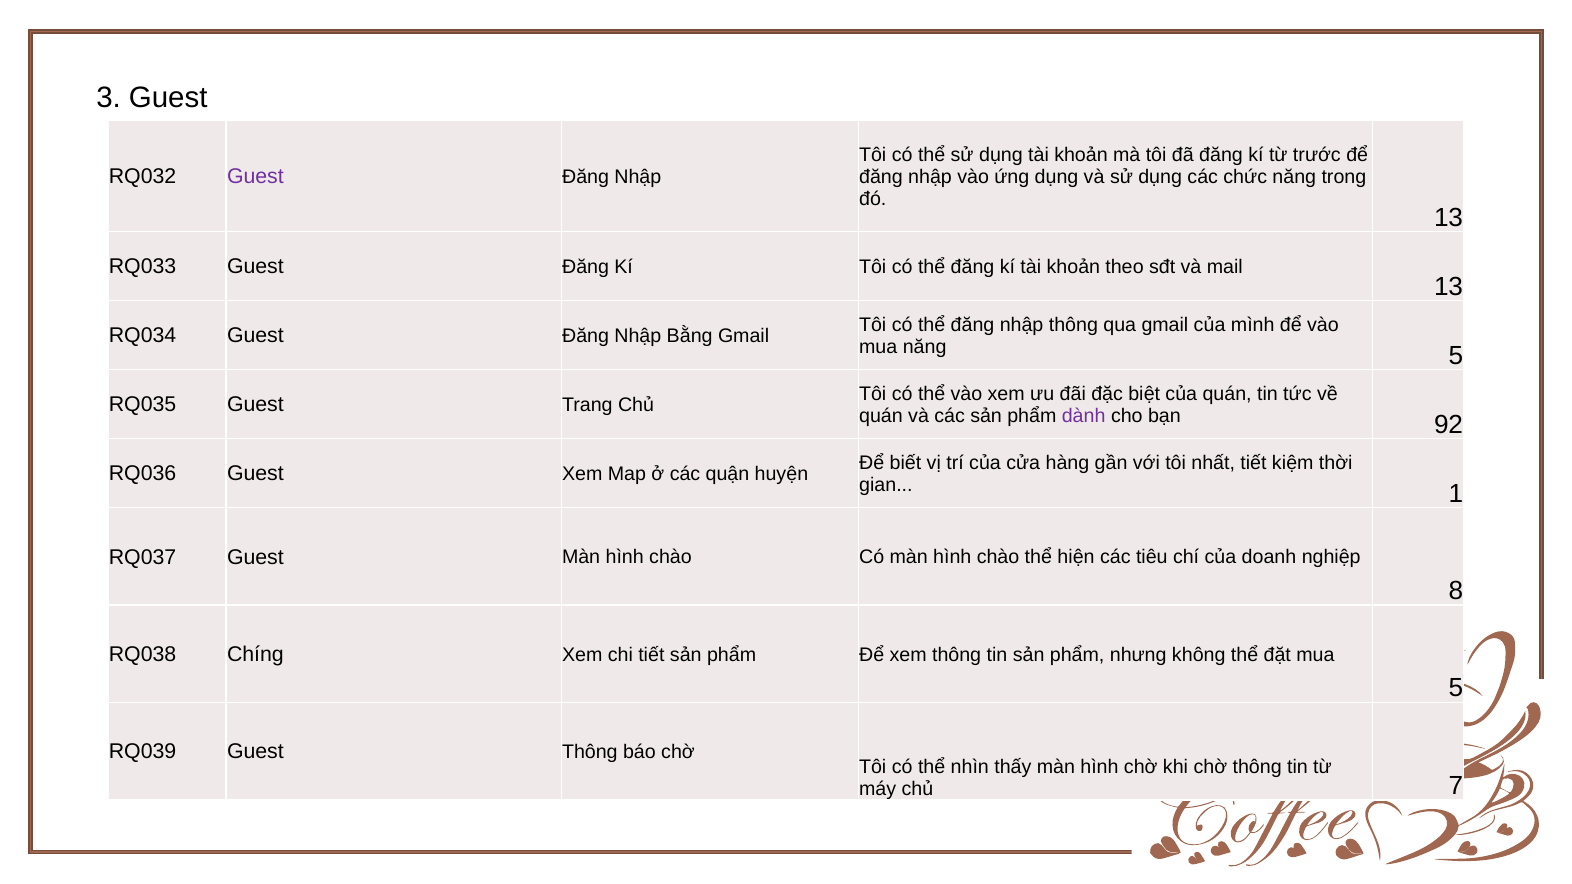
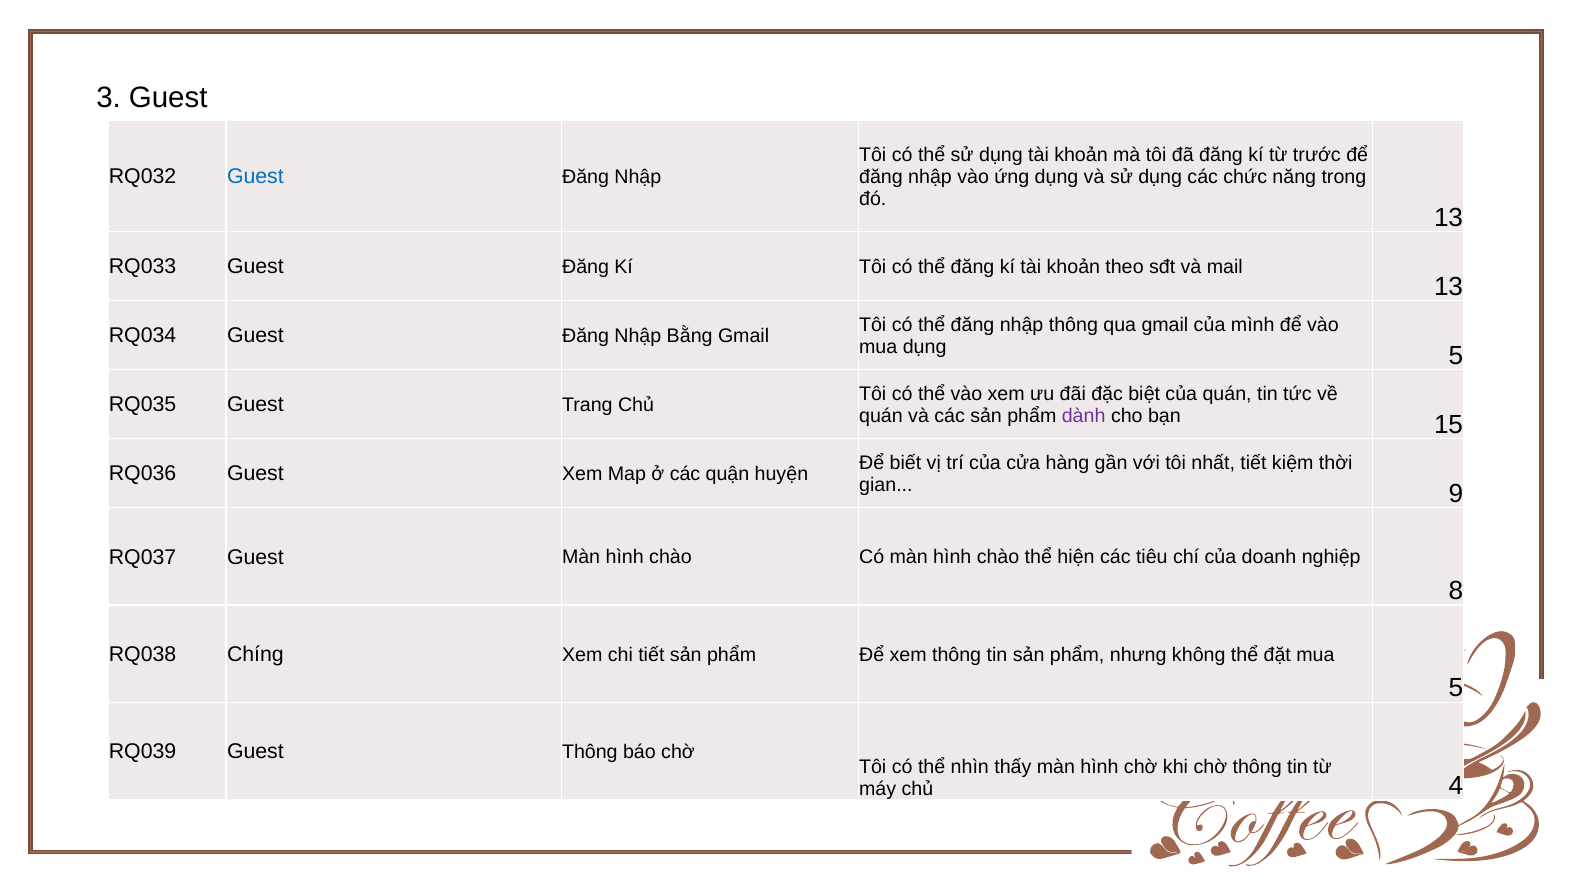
Guest colour: purple -> blue (255, 177)
mua năng: năng -> dụng (925, 347)
92: 92 -> 15 (1449, 425)
1: 1 -> 9 (1456, 494)
7: 7 -> 4 (1456, 786)
